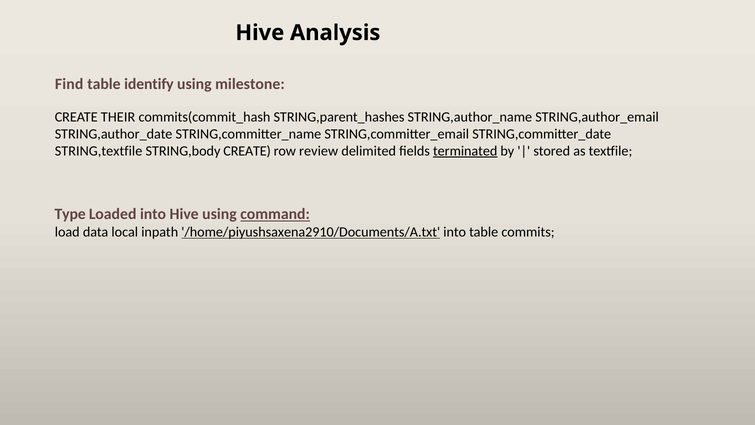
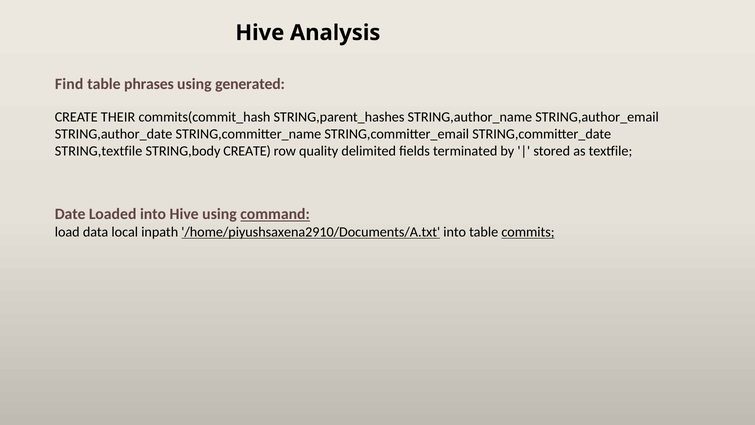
identify: identify -> phrases (149, 84)
milestone: milestone -> generated (250, 84)
review: review -> quality (319, 151)
terminated underline: present -> none (465, 151)
Type: Type -> Date (70, 214)
commits underline: none -> present (528, 232)
